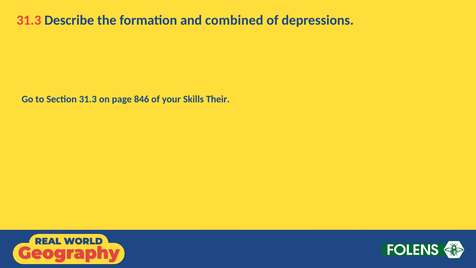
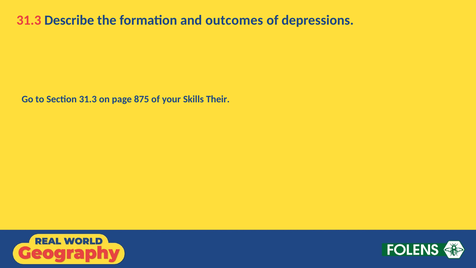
combined: combined -> outcomes (234, 20)
846: 846 -> 875 (142, 99)
